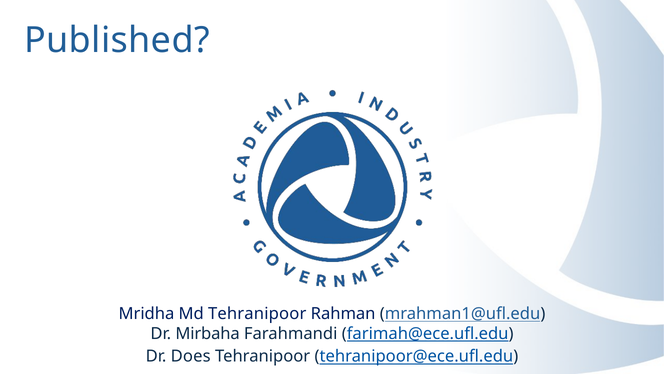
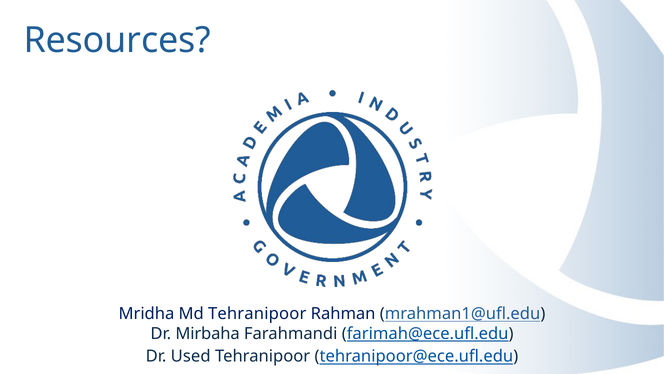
Published: Published -> Resources (117, 41)
Does: Does -> Used (191, 356)
